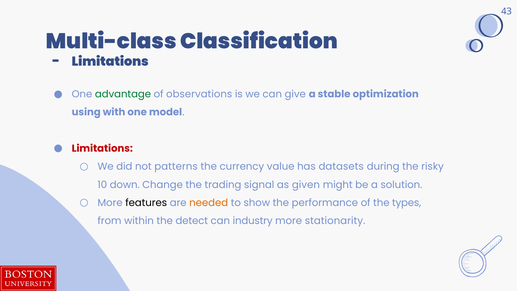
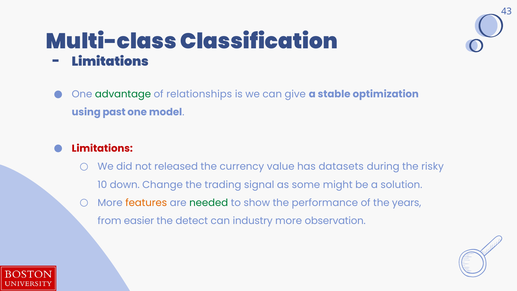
observations: observations -> relationships (199, 94)
with: with -> past (114, 112)
patterns: patterns -> released (176, 167)
given: given -> some (306, 185)
features colour: black -> orange (146, 203)
needed colour: orange -> green (209, 203)
types: types -> years (407, 203)
within: within -> easier (139, 221)
stationarity: stationarity -> observation (335, 221)
